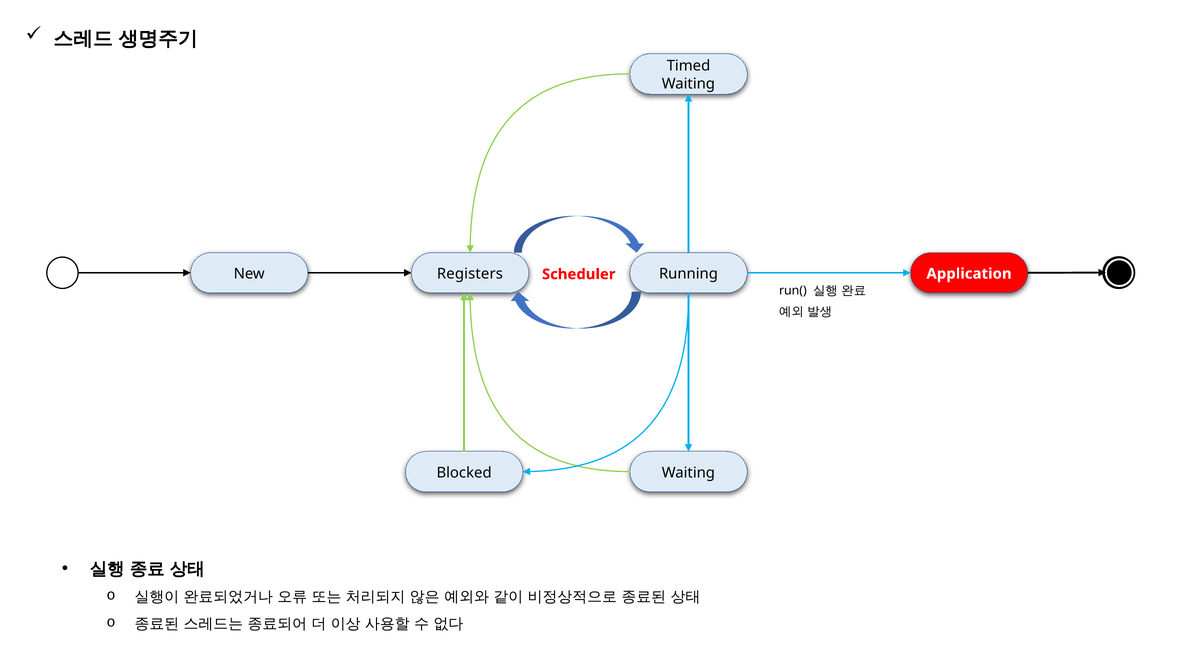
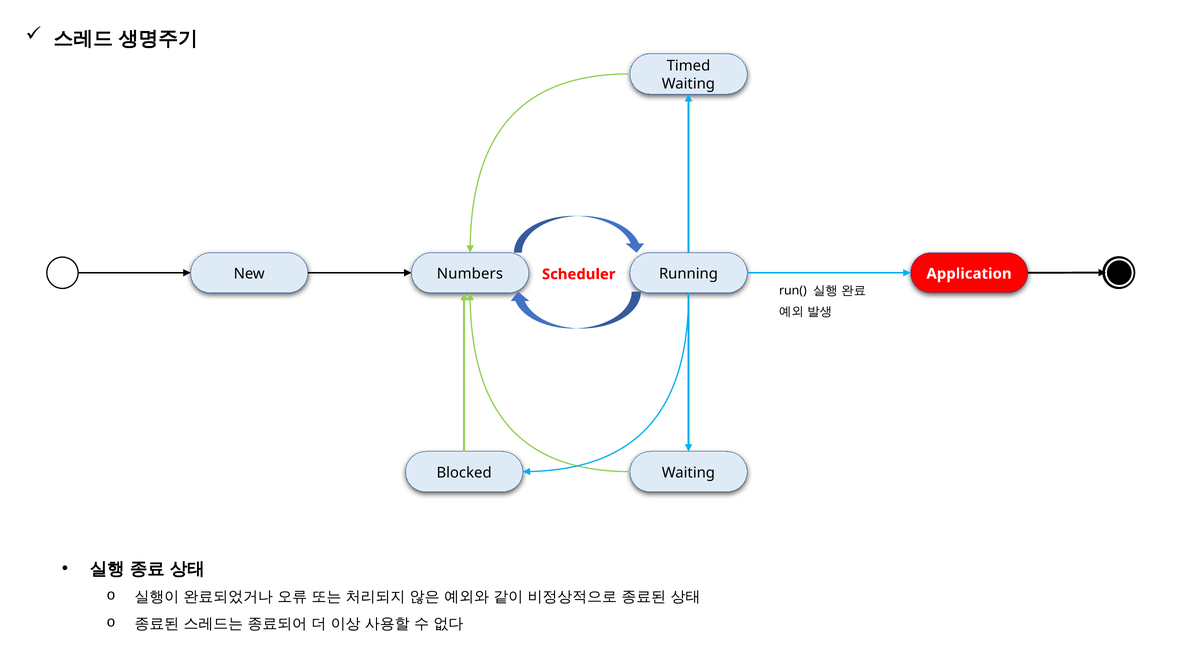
Registers: Registers -> Numbers (470, 274)
